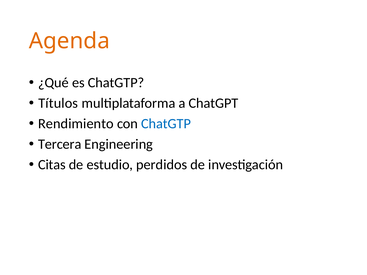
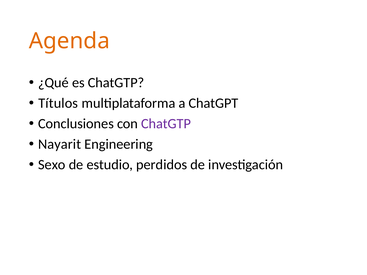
Rendimiento: Rendimiento -> Conclusiones (76, 124)
ChatGTP colour: blue -> purple (166, 124)
Tercera: Tercera -> Nayarit (60, 144)
Citas: Citas -> Sexo (52, 165)
